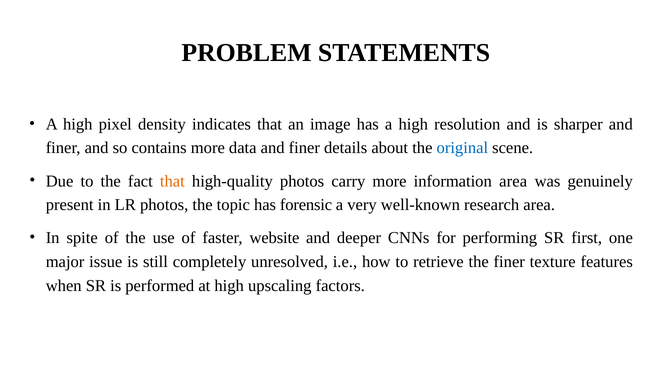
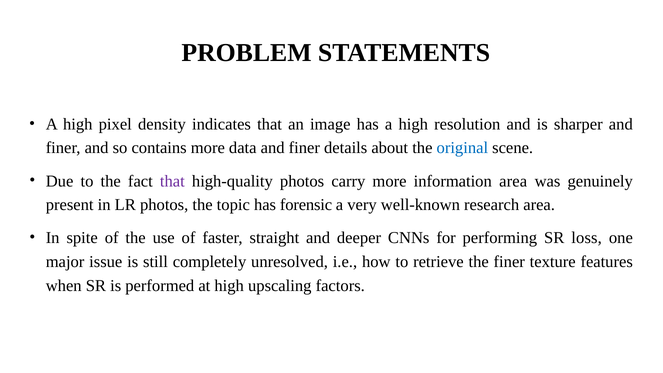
that colour: orange -> purple (172, 181)
website: website -> straight (274, 238)
first: first -> loss (587, 238)
